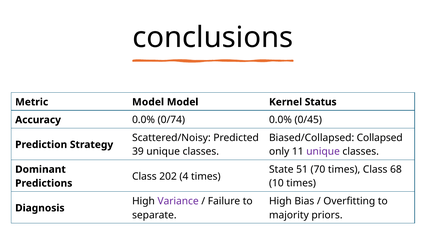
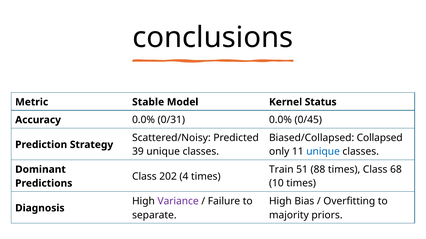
Metric Model: Model -> Stable (148, 102)
0/74: 0/74 -> 0/31 (171, 120)
unique colour: purple -> blue (323, 152)
State: State -> Train (281, 170)
70: 70 -> 88 (318, 170)
